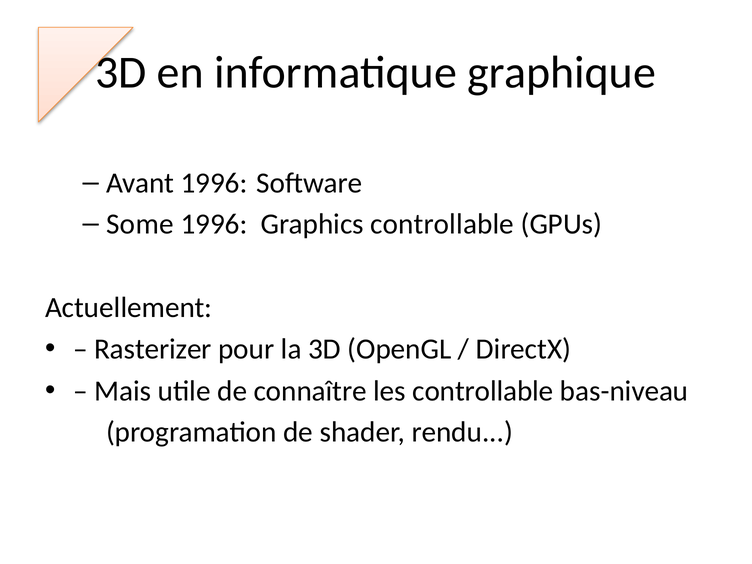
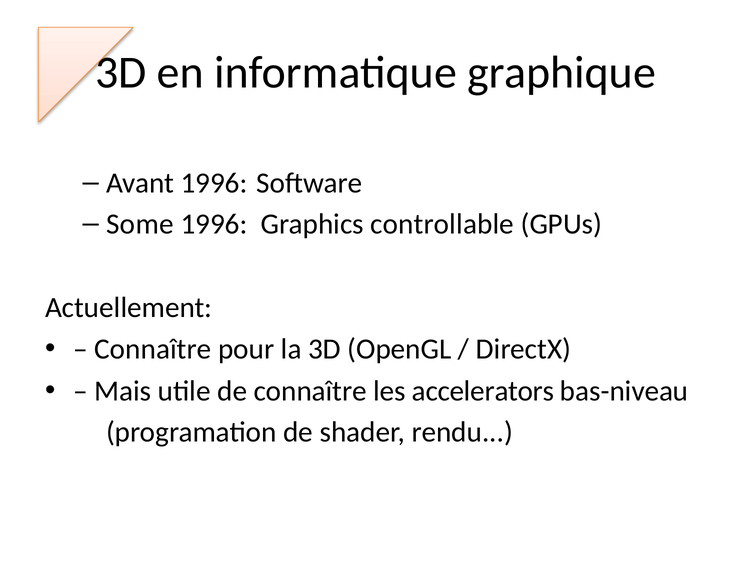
Rasterizer: Rasterizer -> Connaître (153, 349)
les controllable: controllable -> accelerators (483, 391)
